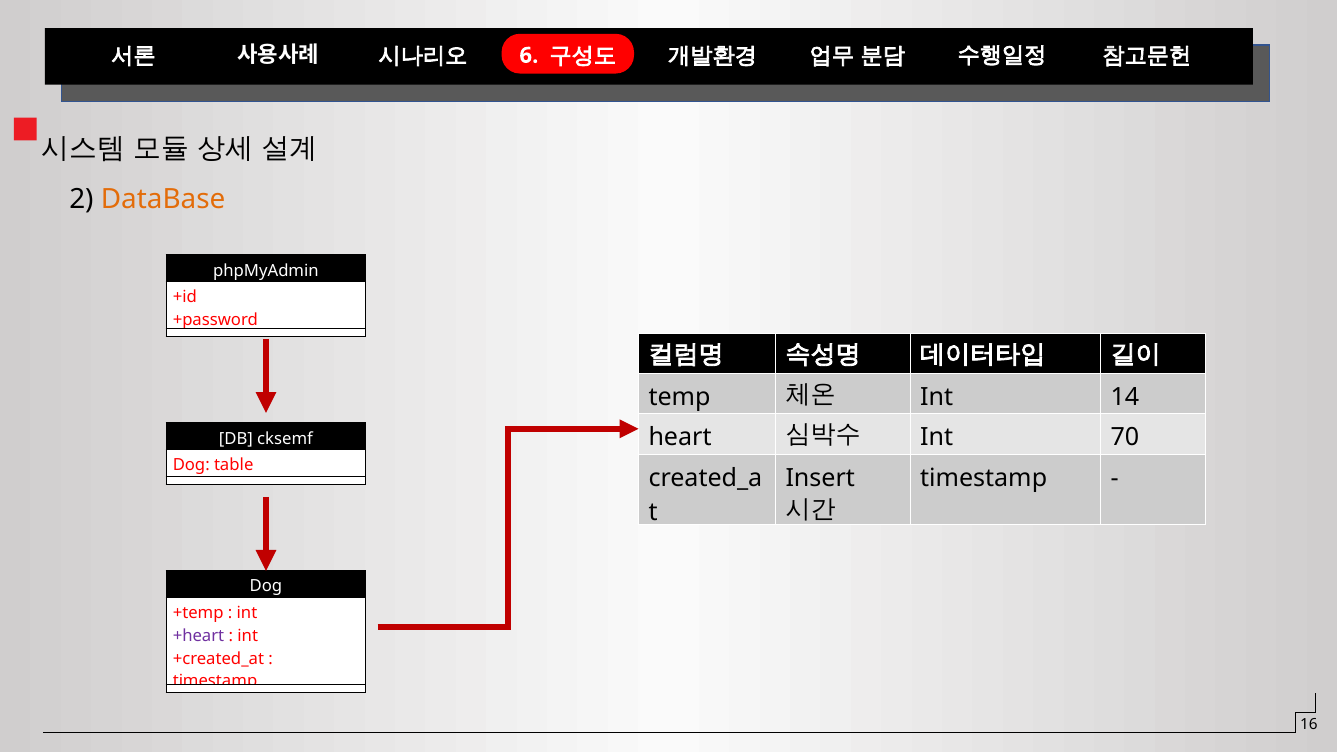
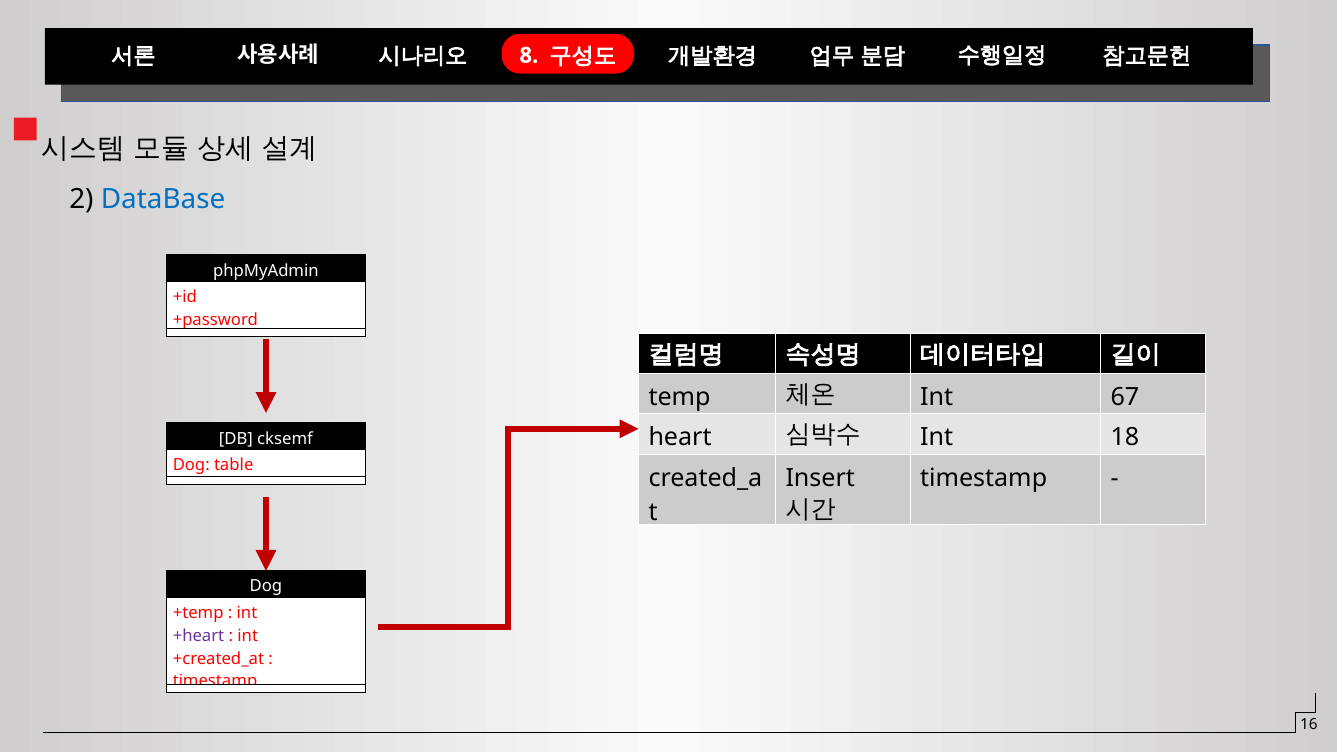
6: 6 -> 8 (529, 55)
DataBase colour: orange -> blue (163, 199)
14: 14 -> 67 (1125, 397)
70: 70 -> 18 (1125, 437)
